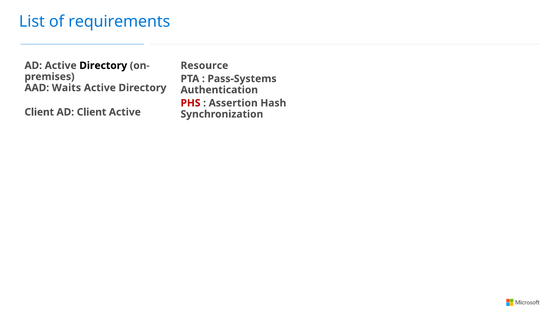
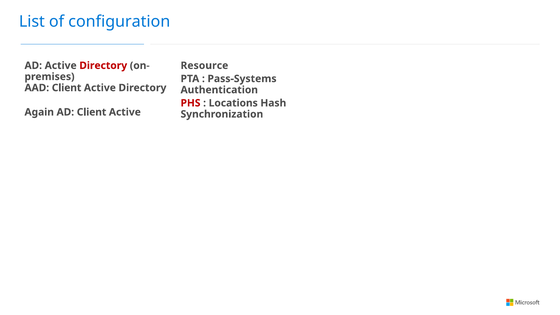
requirements: requirements -> configuration (119, 22)
Directory colour: black -> red (103, 66)
AAD Waits: Waits -> Client (67, 88)
Assertion: Assertion -> Locations (233, 103)
Client: Client -> Again (39, 112)
